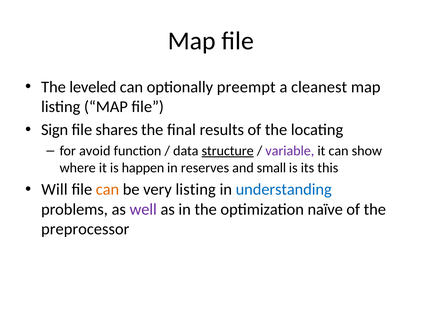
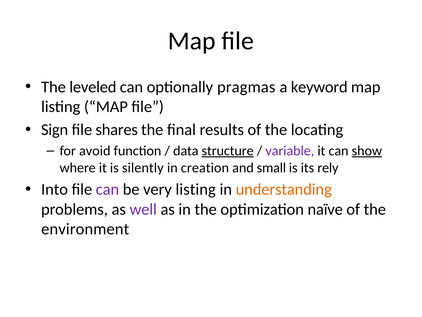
preempt: preempt -> pragmas (246, 87)
cleanest: cleanest -> keyword (319, 87)
show underline: none -> present (367, 151)
happen: happen -> silently (143, 167)
reserves: reserves -> creation (205, 167)
this: this -> rely (328, 167)
Will: Will -> Into (55, 189)
can colour: orange -> purple (107, 189)
understanding colour: blue -> orange (284, 189)
preprocessor: preprocessor -> environment (85, 229)
